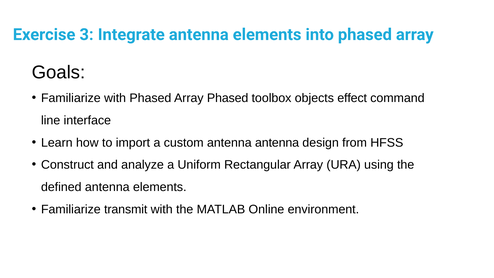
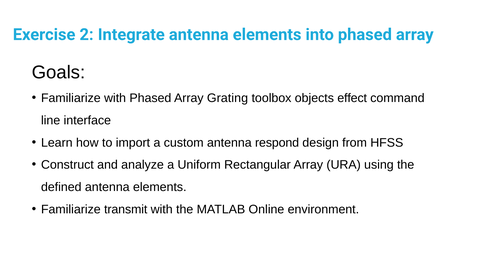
3: 3 -> 2 (87, 35)
Array Phased: Phased -> Grating (228, 98)
antenna antenna: antenna -> respond (277, 143)
